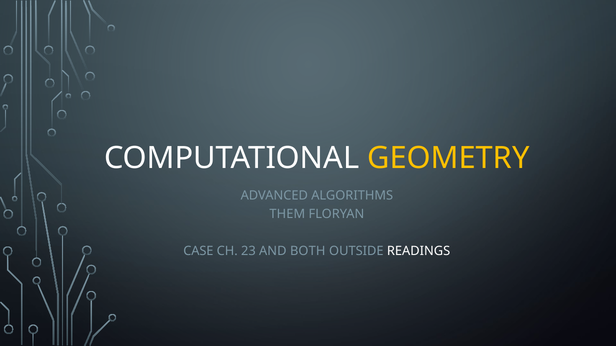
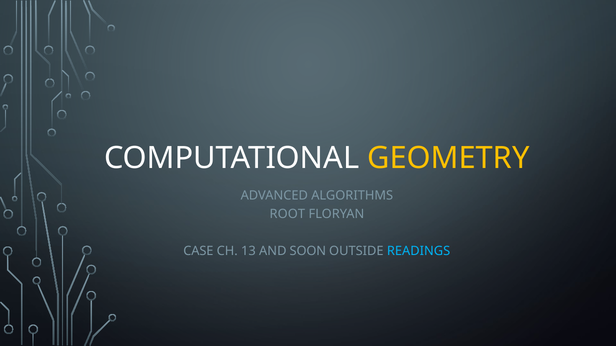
THEM: THEM -> ROOT (287, 214)
23: 23 -> 13 (248, 251)
BOTH: BOTH -> SOON (308, 251)
READINGS colour: white -> light blue (419, 251)
